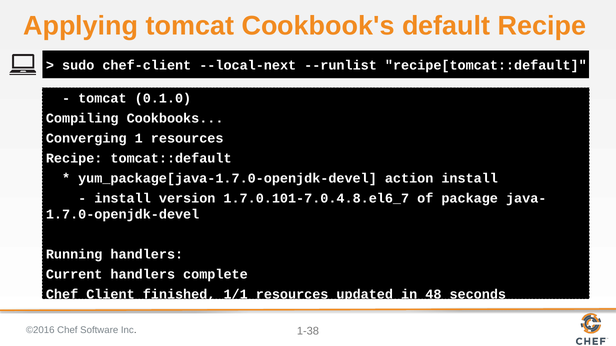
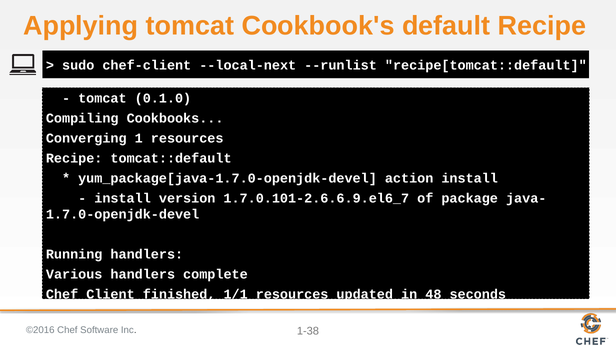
1.7.0.101-7.0.4.8.el6_7: 1.7.0.101-7.0.4.8.el6_7 -> 1.7.0.101-2.6.6.9.el6_7 (316, 199)
Current: Current -> Various (74, 275)
